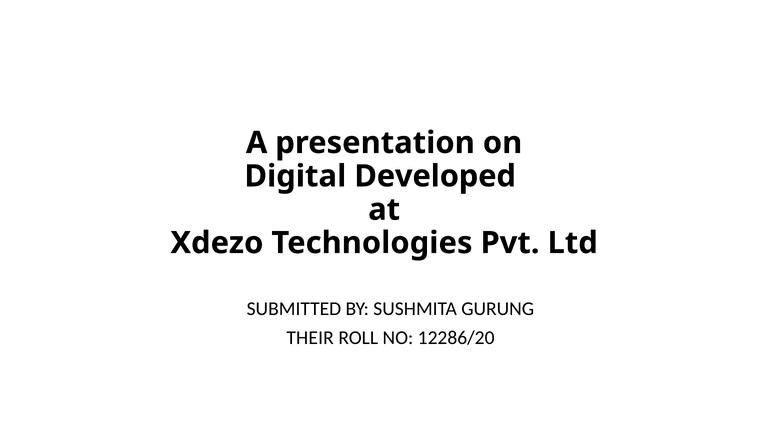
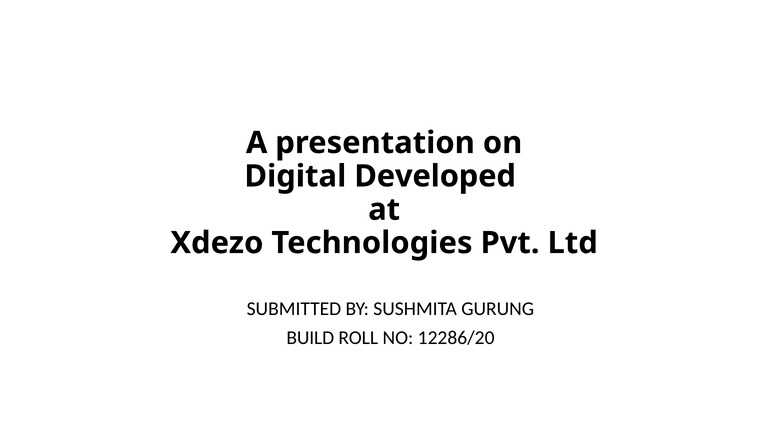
THEIR: THEIR -> BUILD (310, 338)
